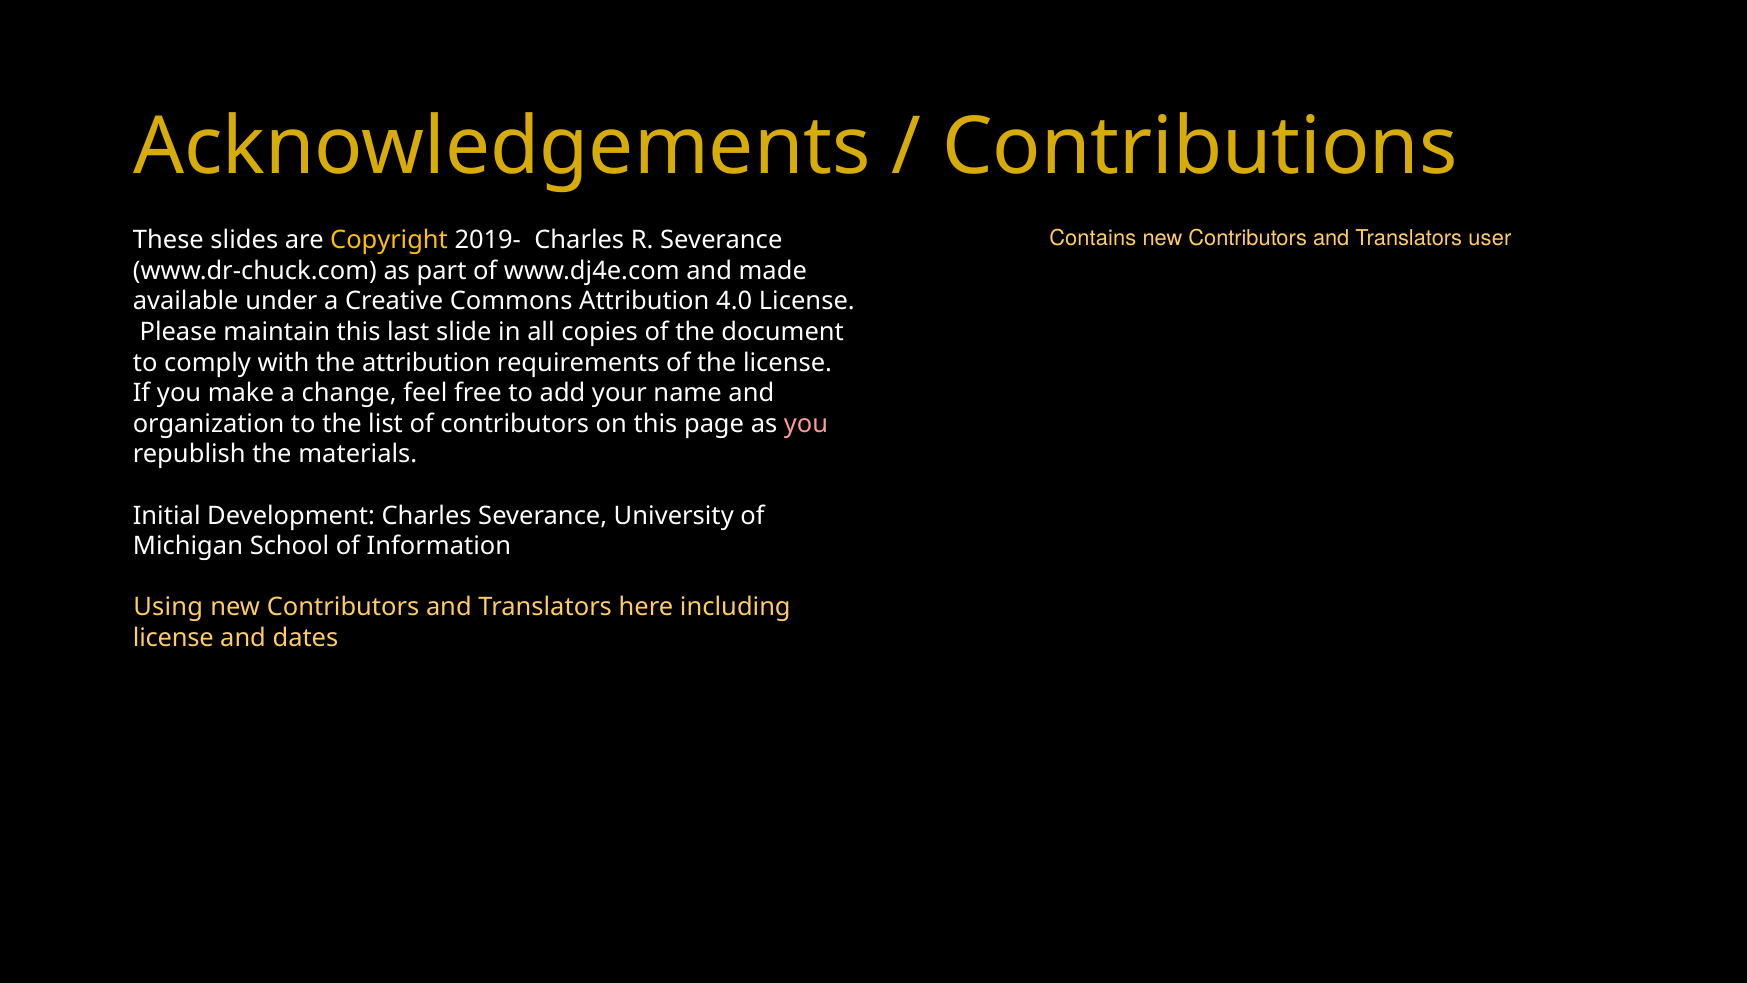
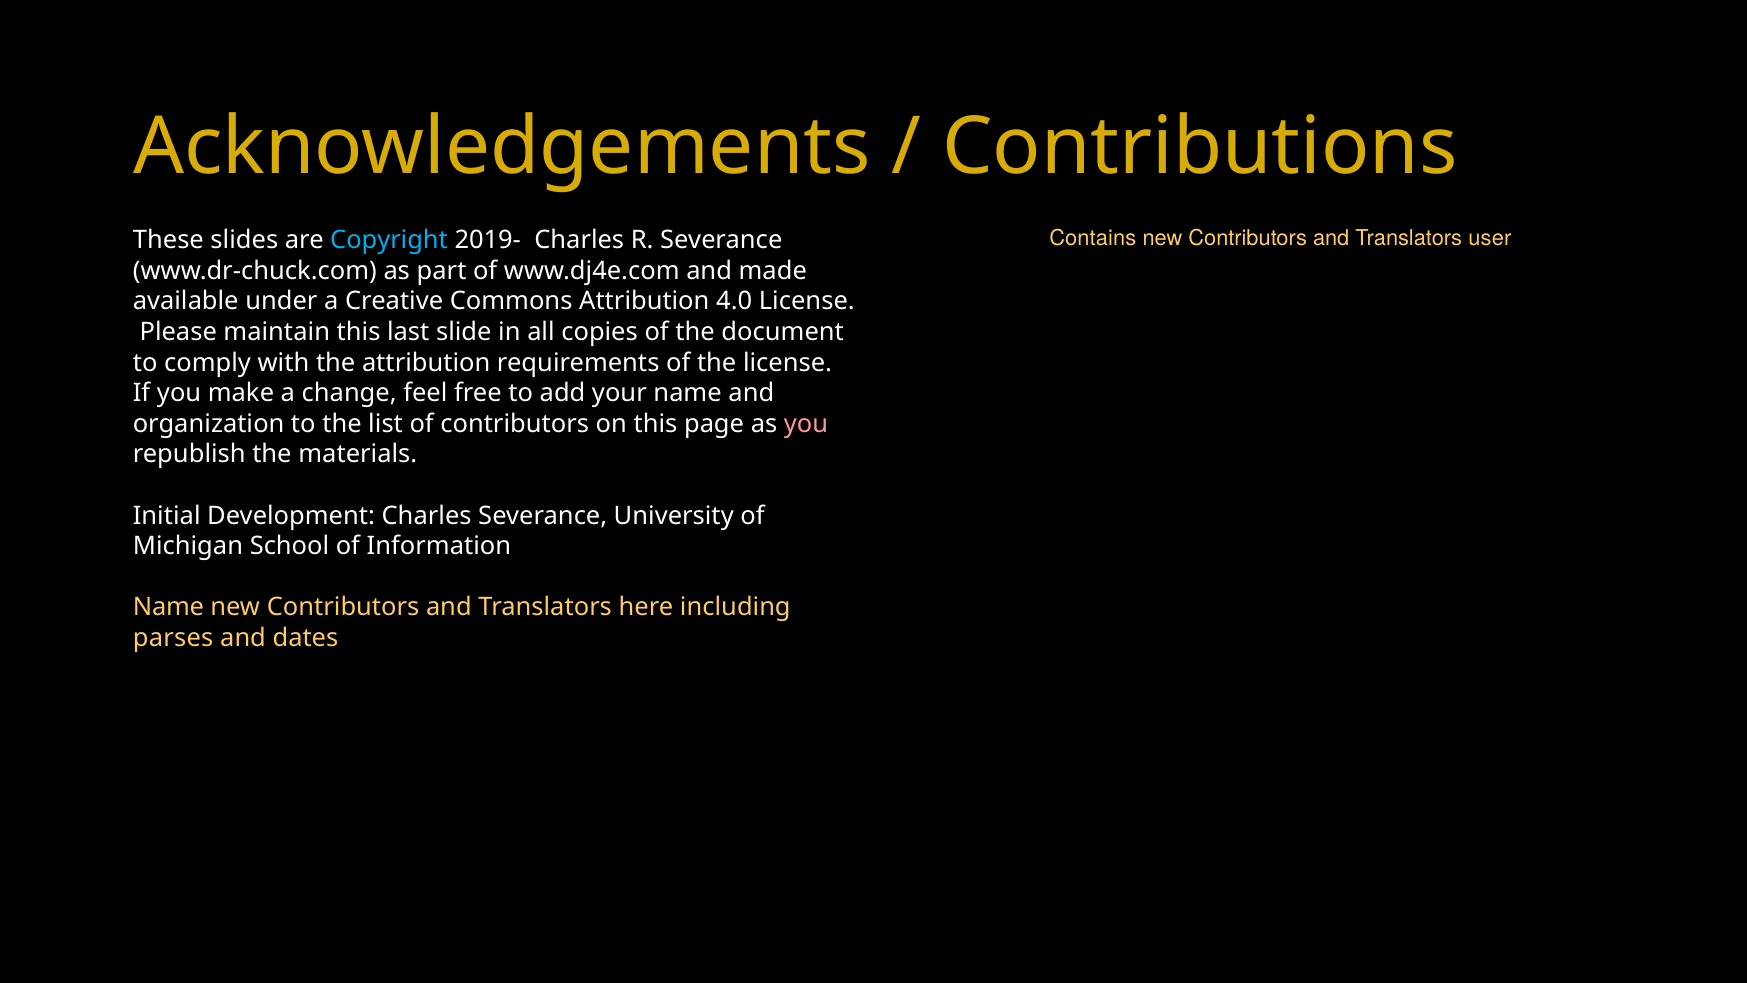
Copyright colour: yellow -> light blue (389, 240)
Using: Using -> Name (168, 607)
license: license -> parses (173, 638)
